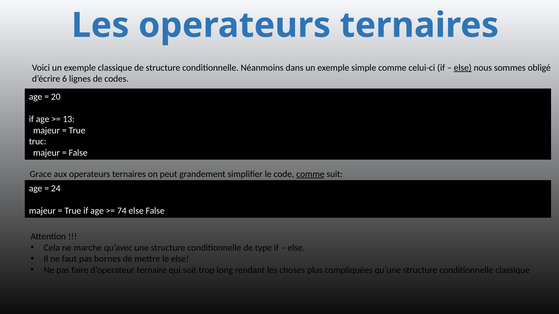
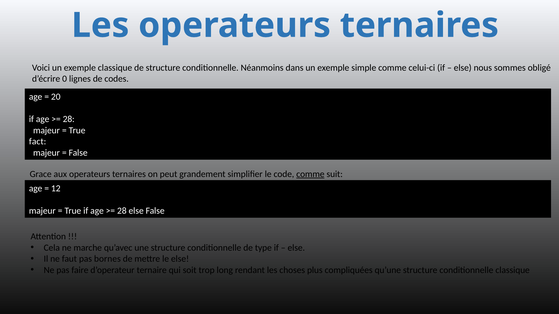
else underline: present -> none (463, 68)
6: 6 -> 0 (65, 79)
13: 13 -> 28 (69, 119)
truc: truc -> fact (38, 142)
24: 24 -> 12 (56, 189)
74: 74 -> 28 (122, 211)
